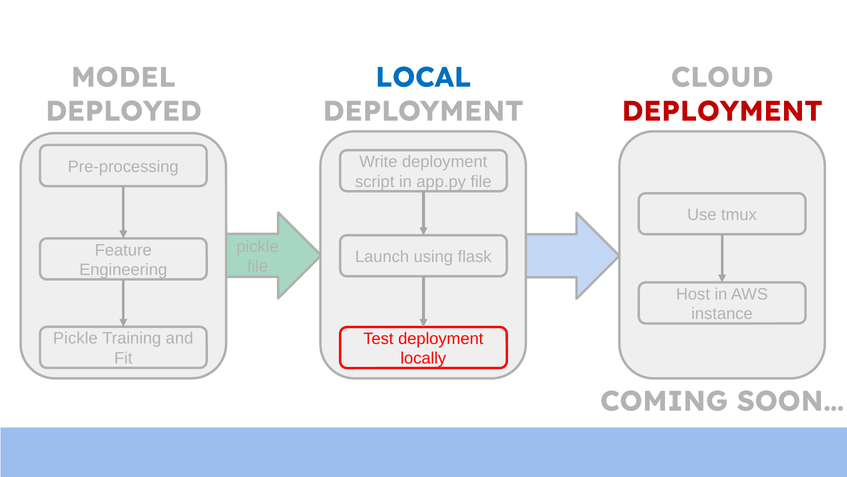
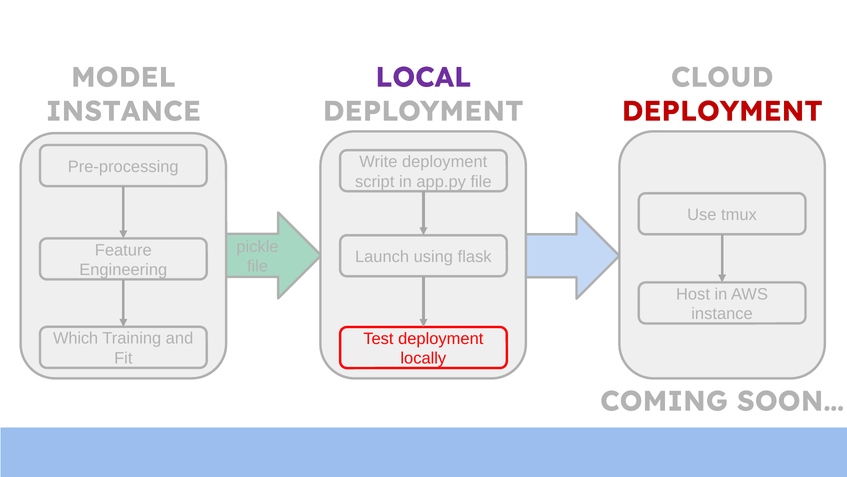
LOCAL colour: blue -> purple (423, 77)
DEPLOYED: DEPLOYED -> INSTANCE (123, 111)
Pickle: Pickle -> Which (76, 338)
